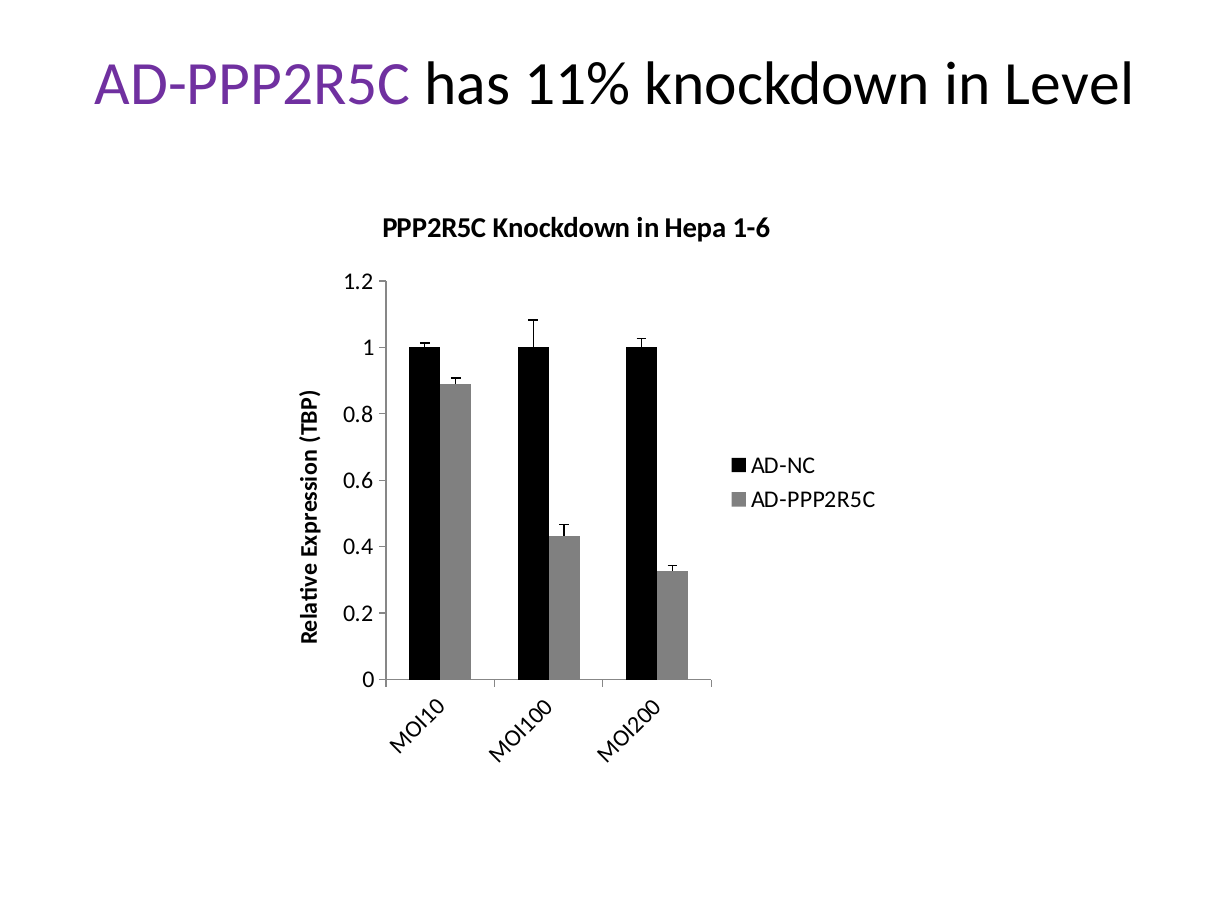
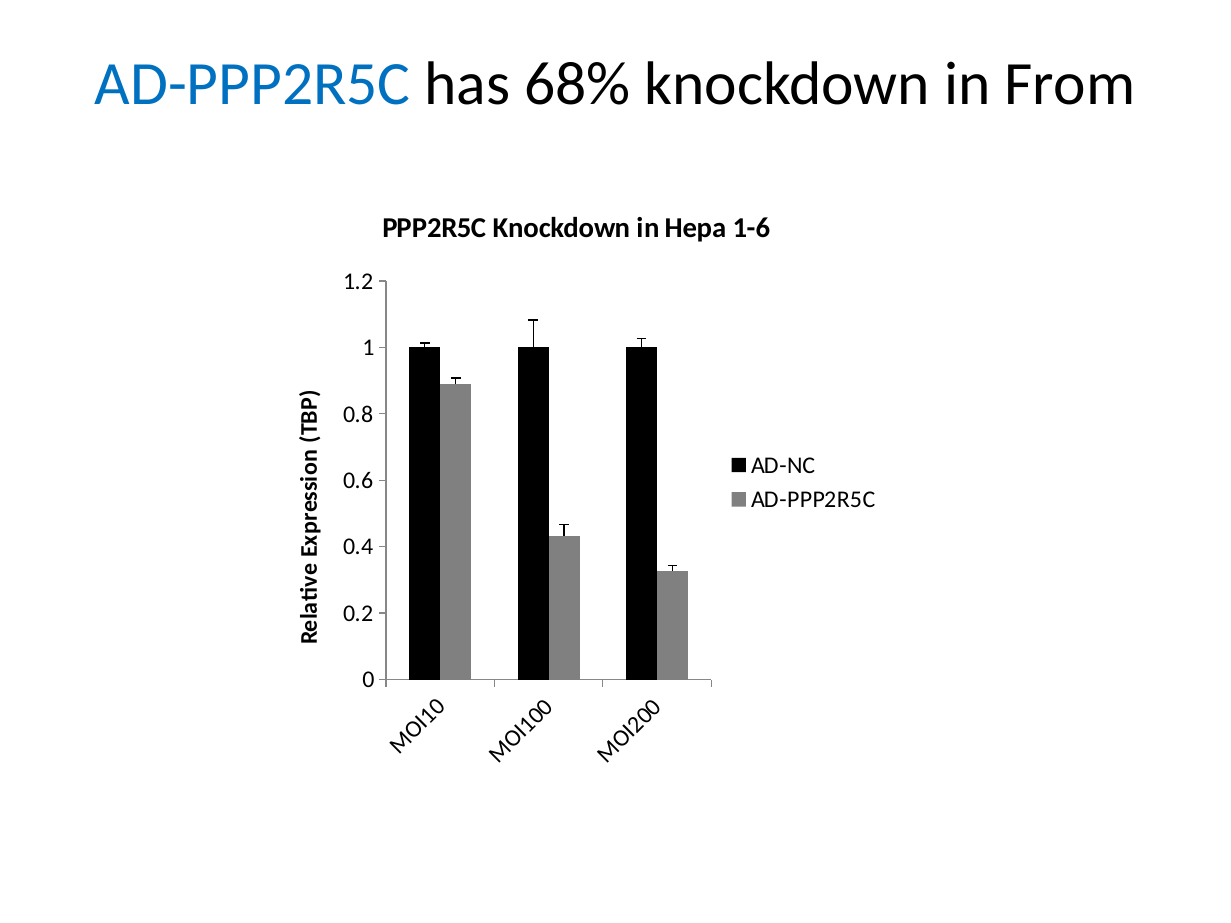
AD-PPP2R5C colour: purple -> blue (253, 84)
11%: 11% -> 68% (577, 84)
Level: Level -> From (1070, 84)
